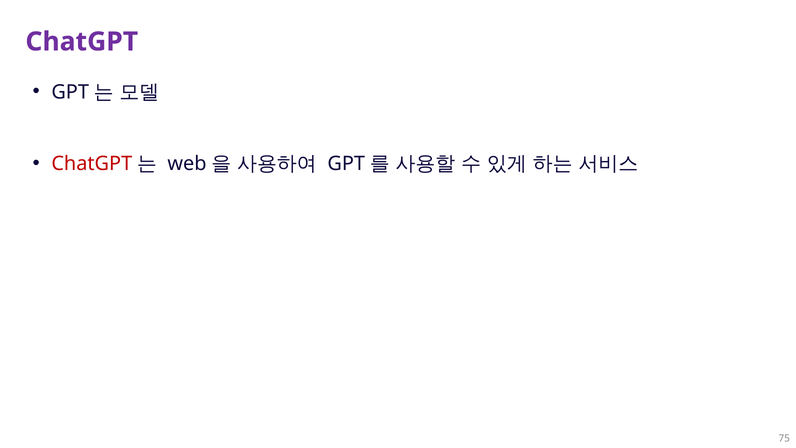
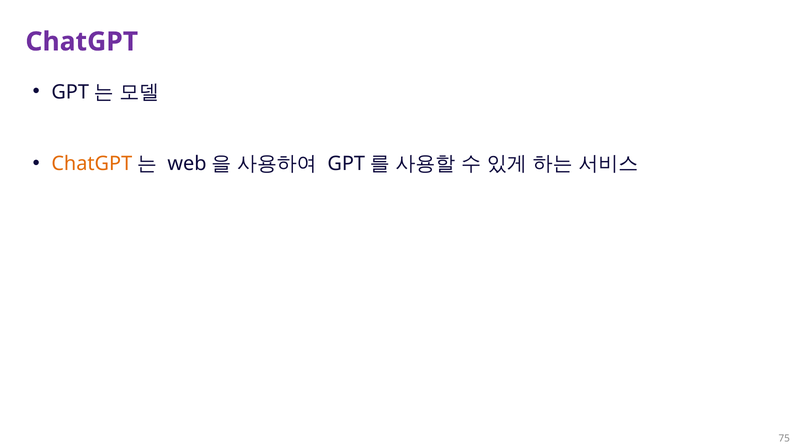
ChatGPT colour: red -> orange (92, 164)
